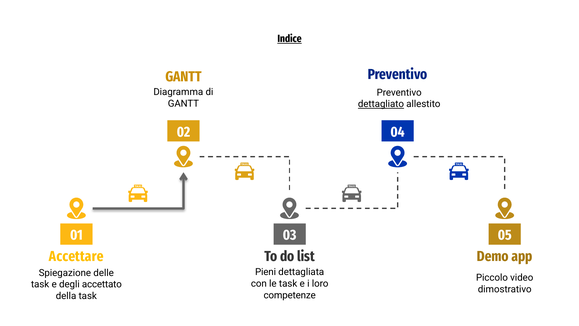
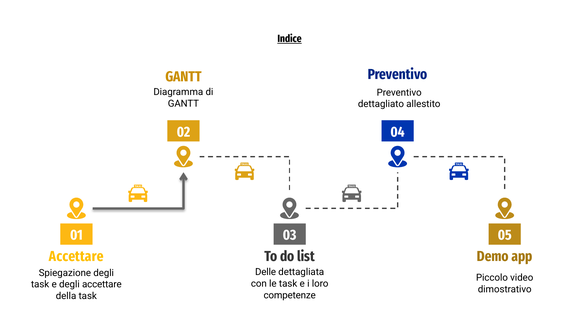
dettagliato underline: present -> none (381, 104)
Pieni: Pieni -> Delle (266, 272)
Spiegazione delle: delle -> degli (104, 273)
degli accettato: accettato -> accettare (102, 284)
